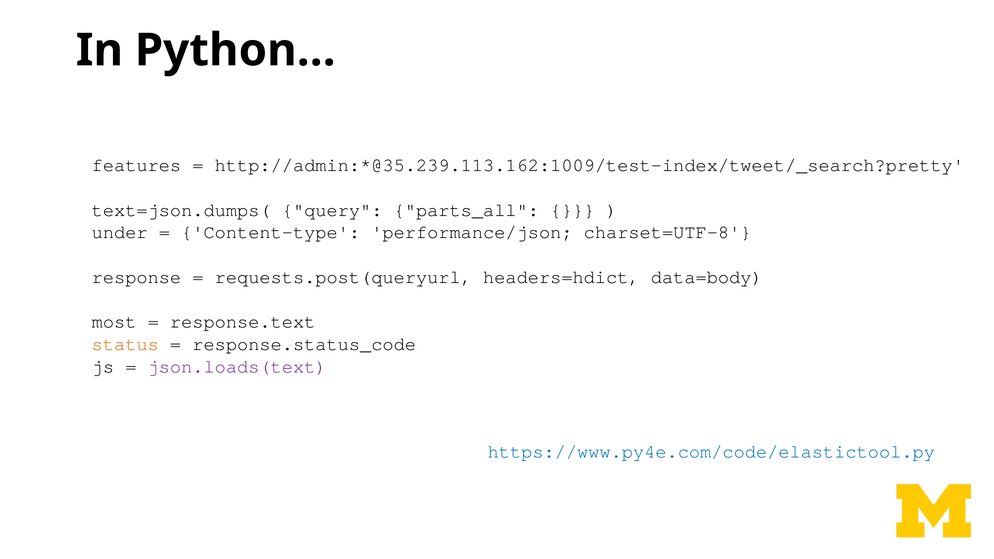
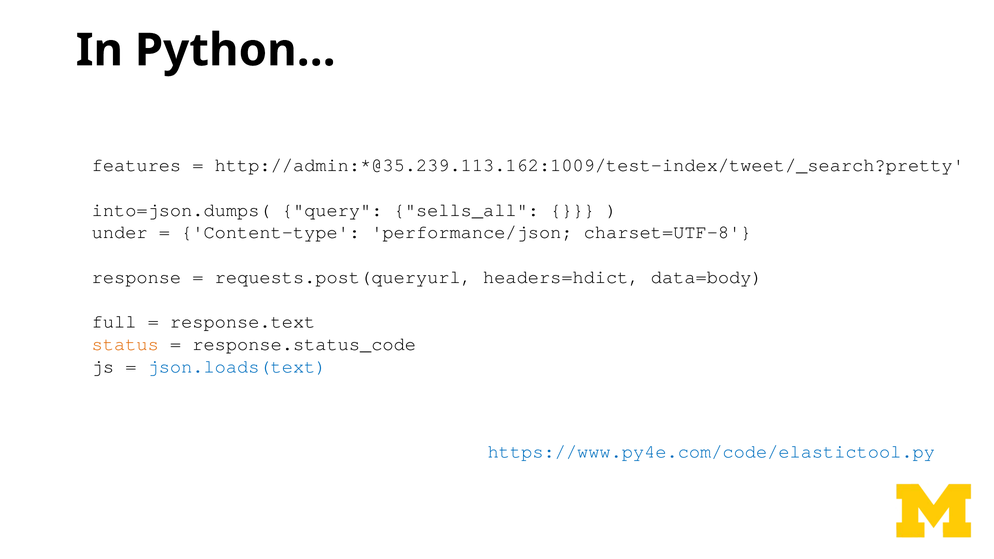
text=json.dumps(: text=json.dumps( -> into=json.dumps( (181, 210)
parts_all: parts_all -> sells_all (466, 210)
most: most -> full (114, 322)
json.loads(text colour: purple -> blue (237, 367)
